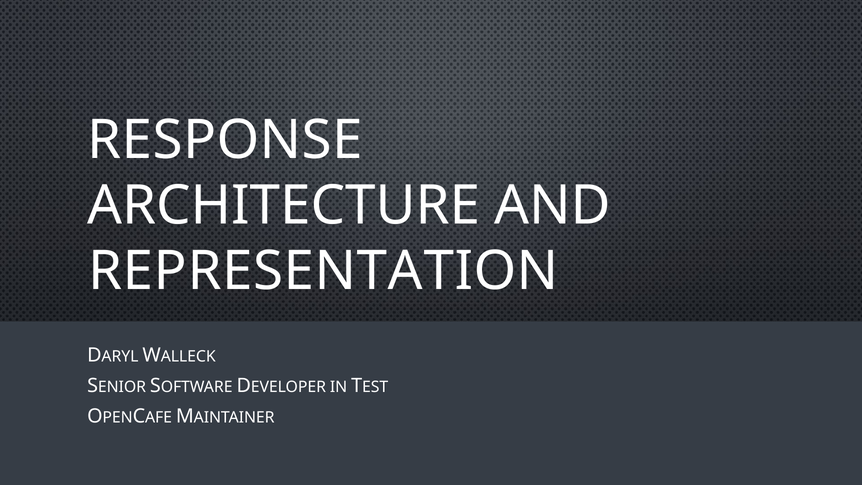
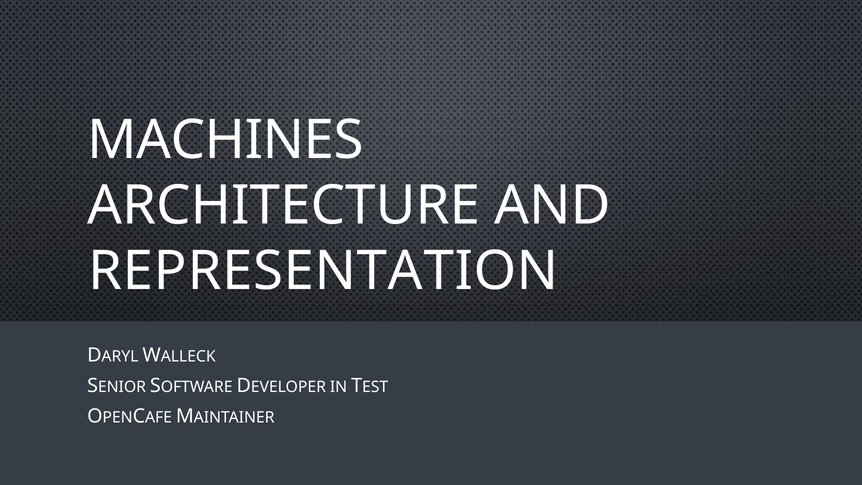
RESPONSE: RESPONSE -> MACHINES (226, 140)
